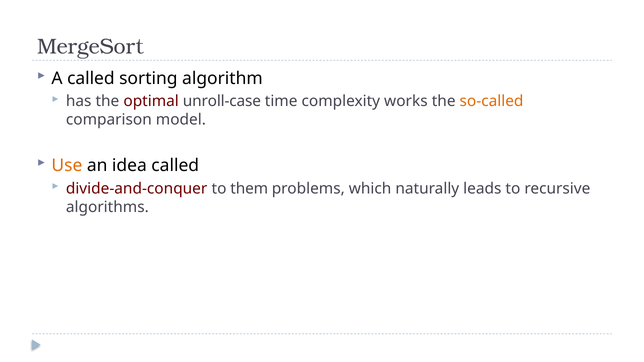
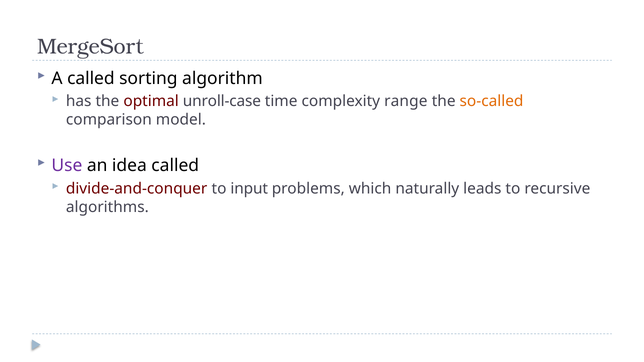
works: works -> range (406, 101)
Use colour: orange -> purple (67, 166)
them: them -> input (249, 189)
